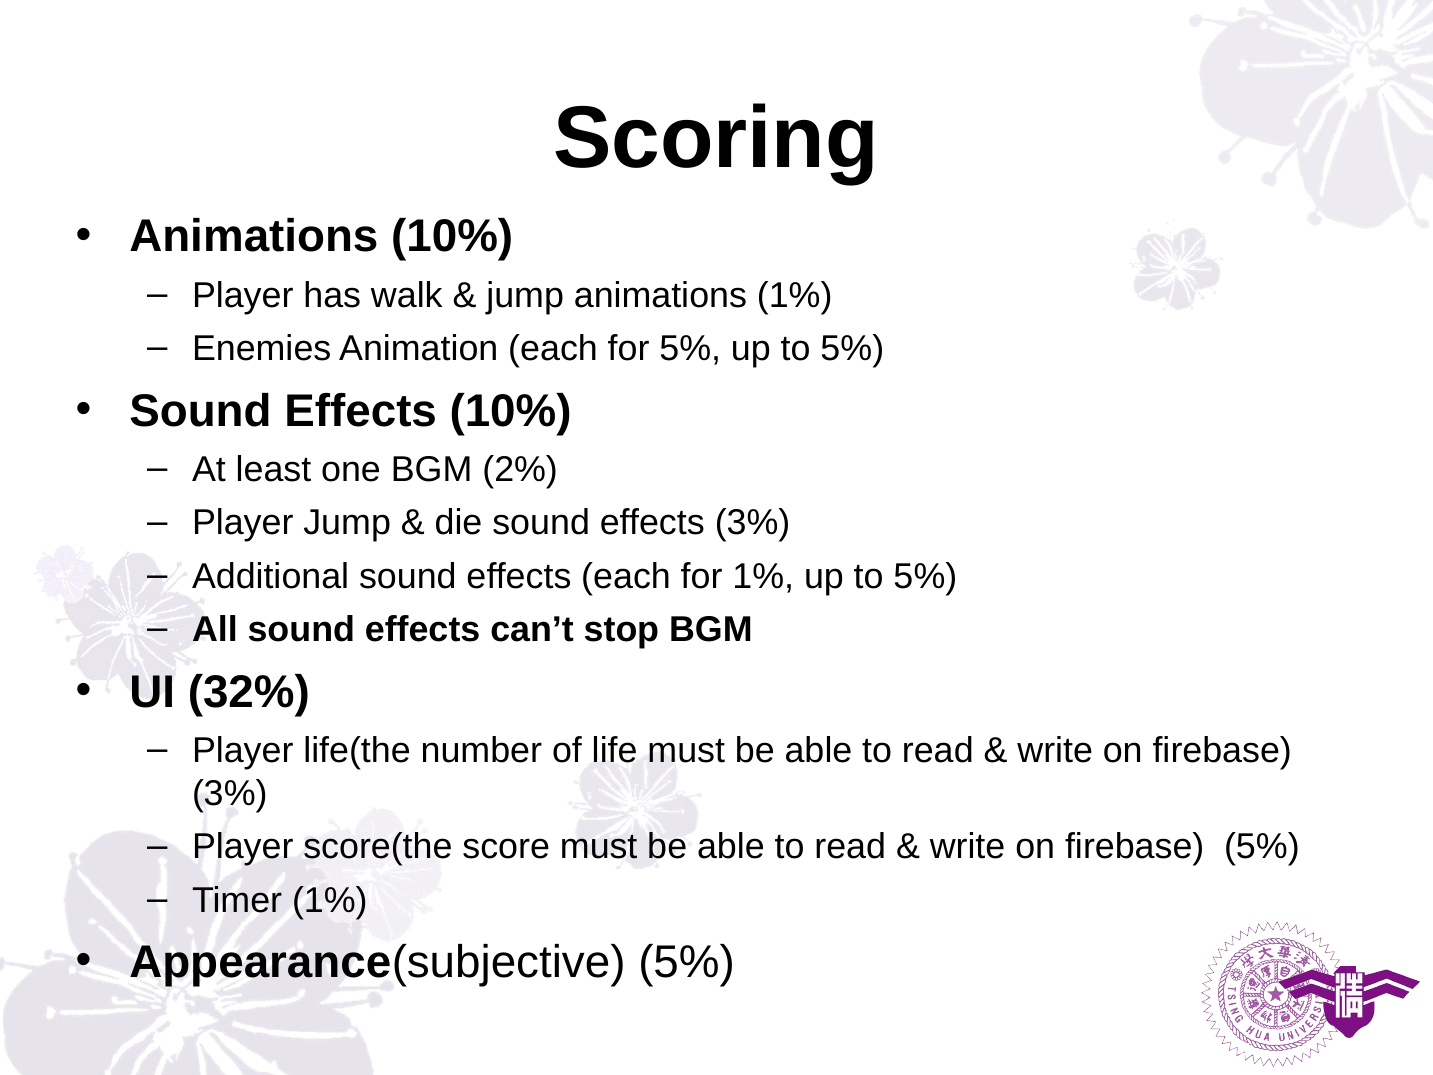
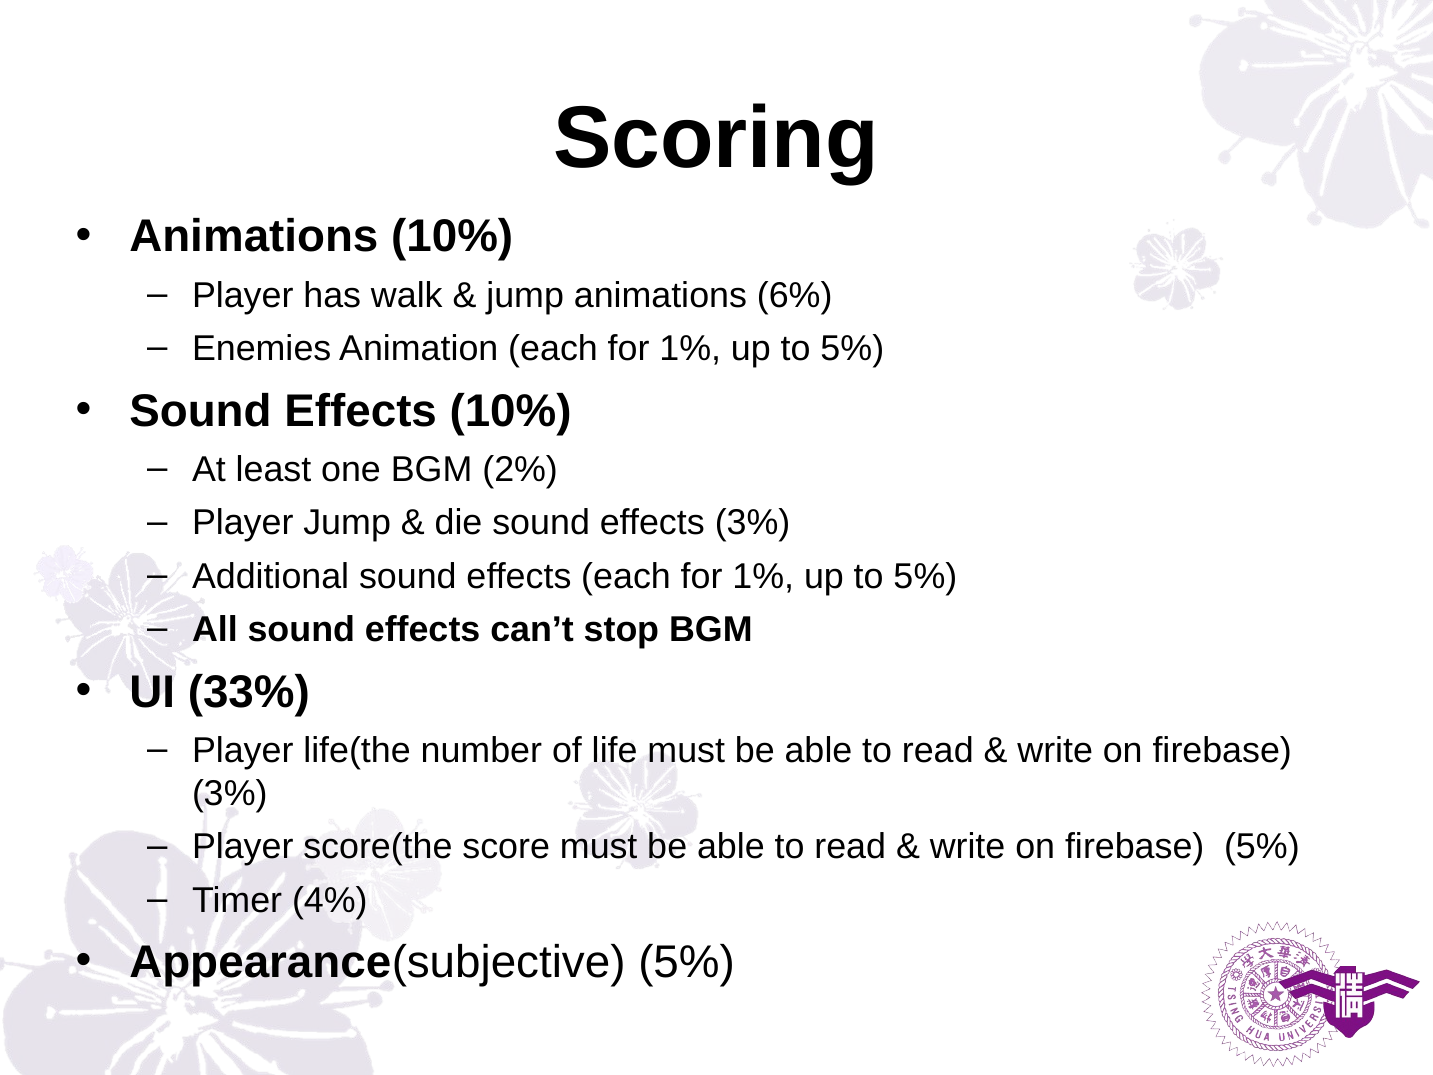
animations 1%: 1% -> 6% (795, 295)
Animation each for 5%: 5% -> 1% (690, 349)
32%: 32% -> 33% (249, 692)
Timer 1%: 1% -> 4% (330, 900)
